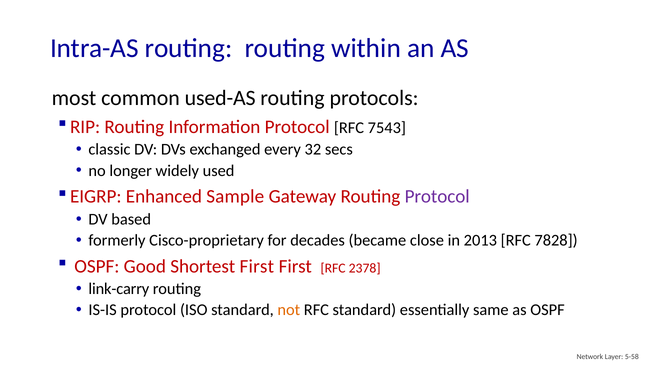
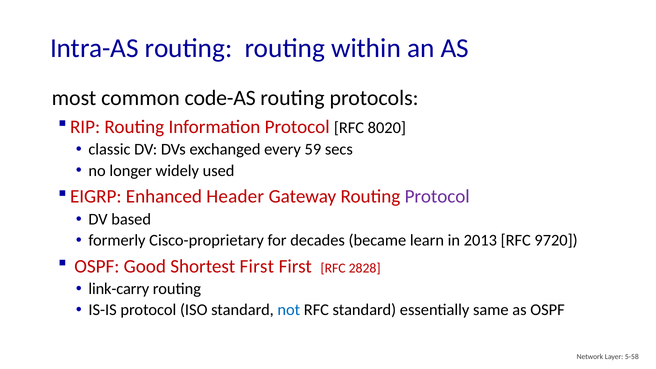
used-AS: used-AS -> code-AS (220, 98)
7543: 7543 -> 8020 (387, 128)
32: 32 -> 59 (313, 150)
Sample: Sample -> Header (235, 197)
close: close -> learn (427, 240)
7828: 7828 -> 9720 (556, 240)
2378: 2378 -> 2828 (365, 268)
not colour: orange -> blue (289, 310)
